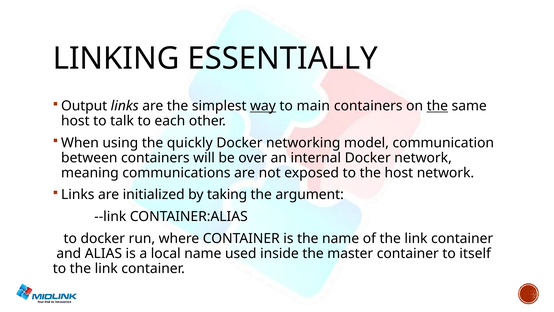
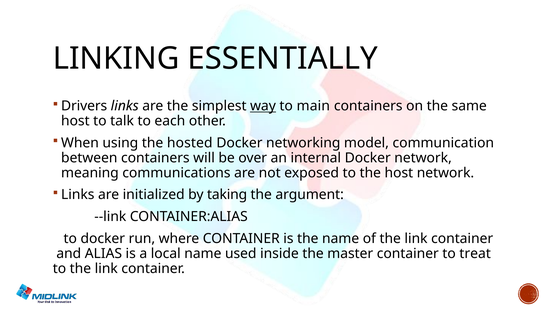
Output: Output -> Drivers (84, 106)
the underline: present -> none (437, 106)
quickly: quickly -> hosted (190, 143)
itself: itself -> treat (475, 253)
